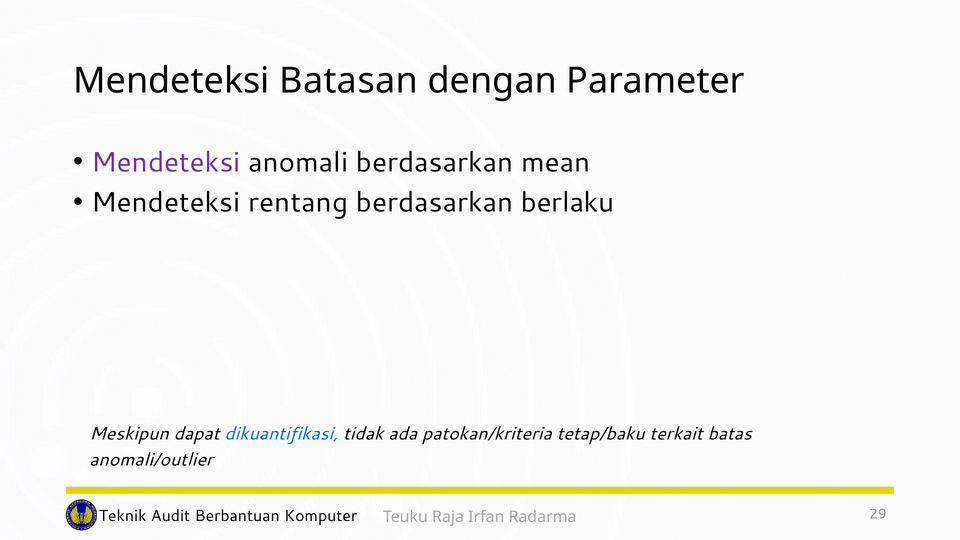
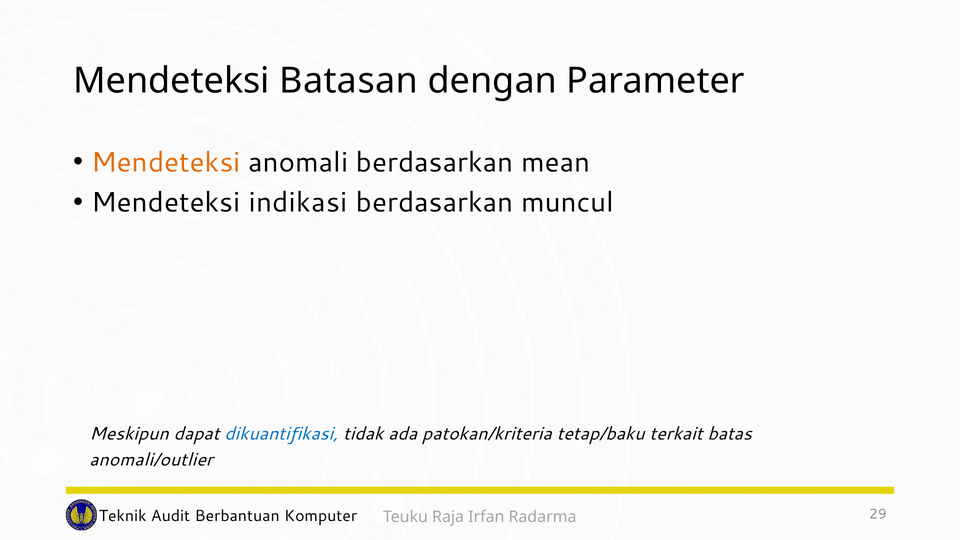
Mendeteksi colour: purple -> orange (166, 162)
rentang: rentang -> indikasi (298, 203)
berlaku: berlaku -> muncul (567, 203)
